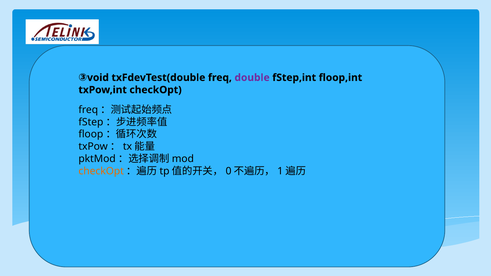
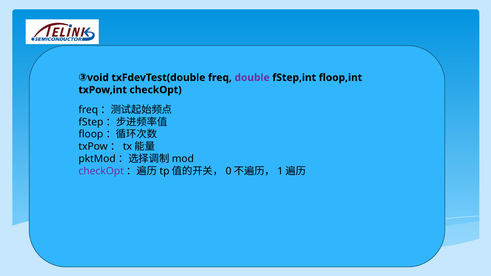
checkOpt colour: orange -> purple (101, 171)
